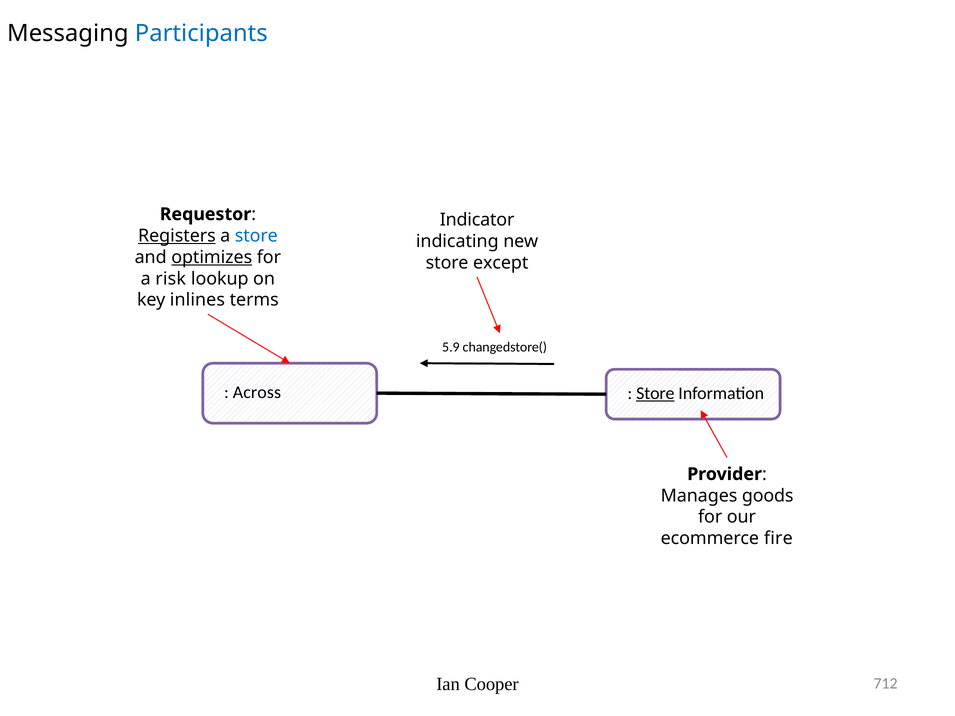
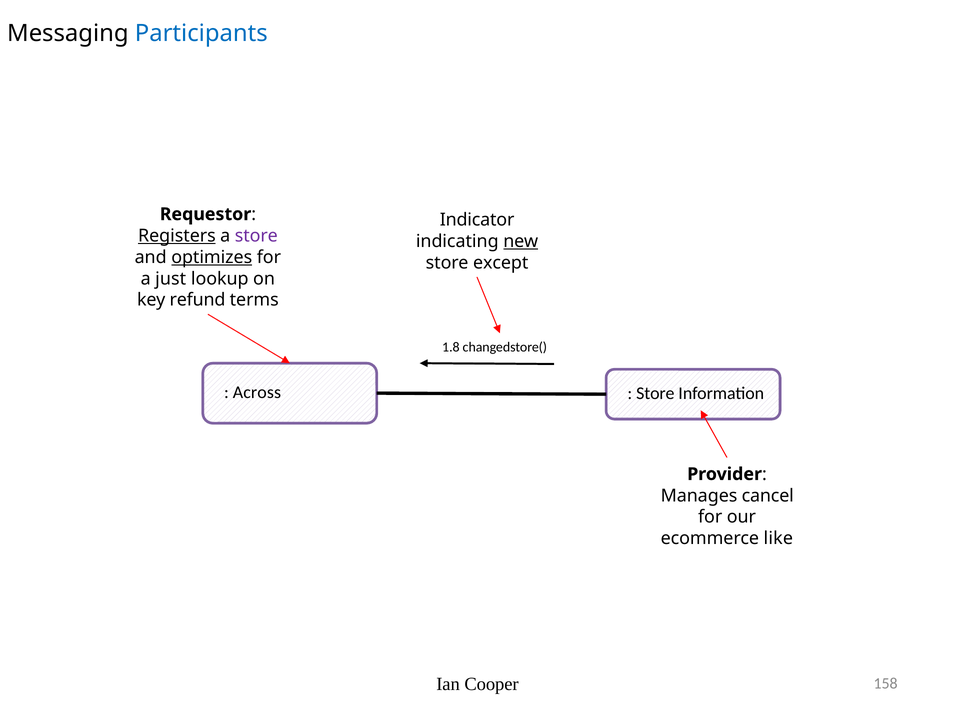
store colour: blue -> purple (256, 236)
new underline: none -> present (521, 241)
risk: risk -> just (171, 279)
inlines: inlines -> refund (198, 300)
5.9: 5.9 -> 1.8 (451, 347)
Store underline: present -> none (655, 394)
goods: goods -> cancel (768, 496)
fire: fire -> like (778, 539)
712: 712 -> 158 (886, 684)
